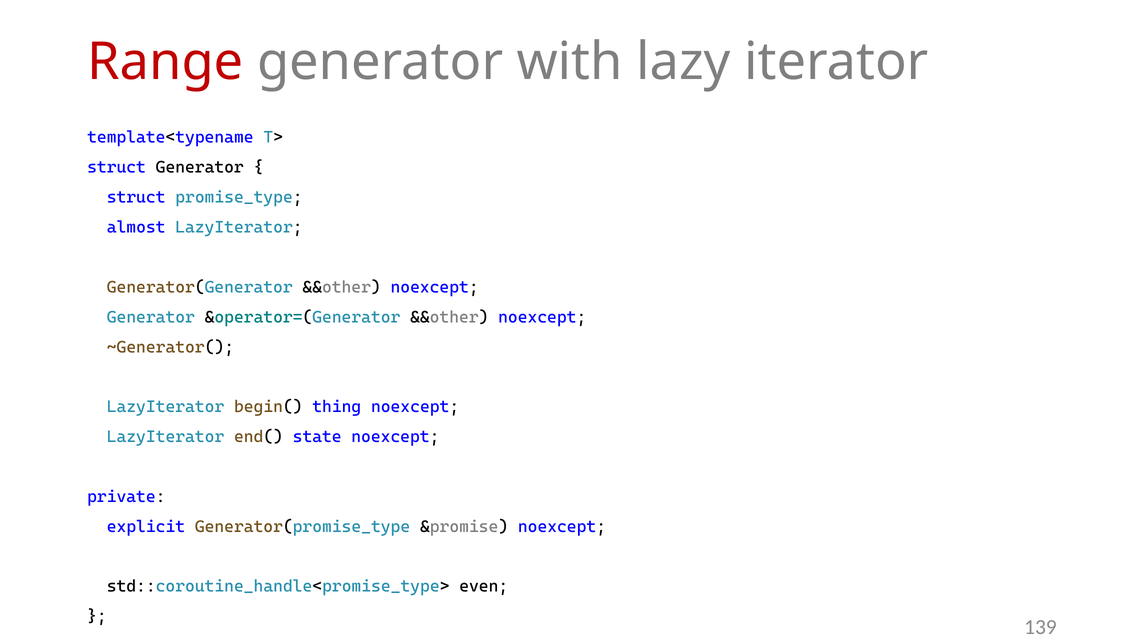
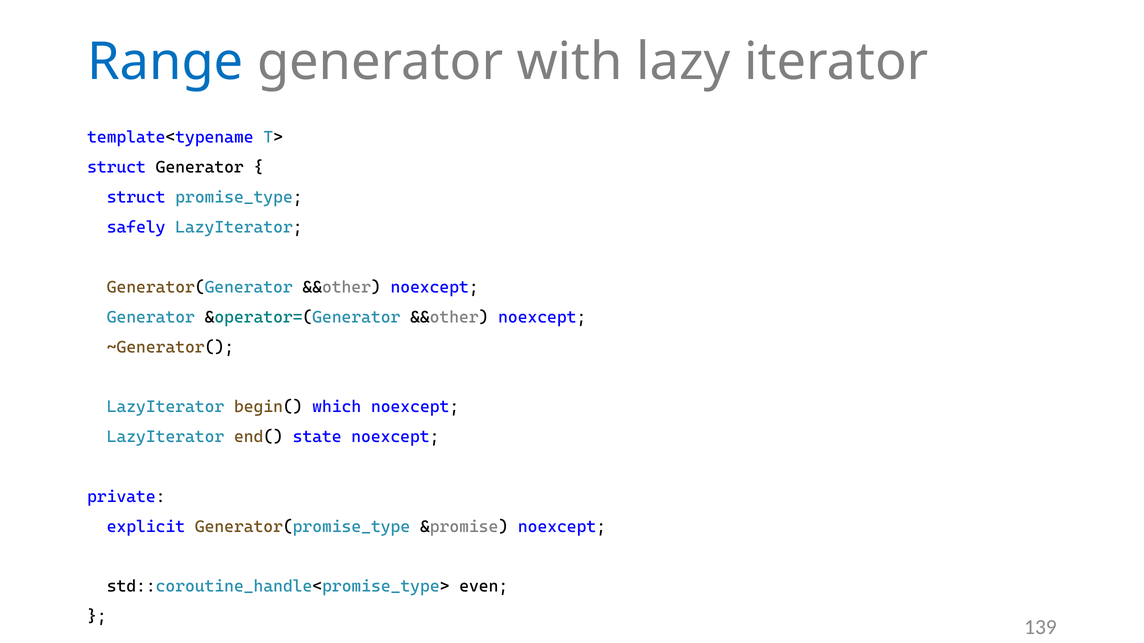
Range colour: red -> blue (165, 62)
almost: almost -> safely (136, 227)
thing: thing -> which (337, 407)
